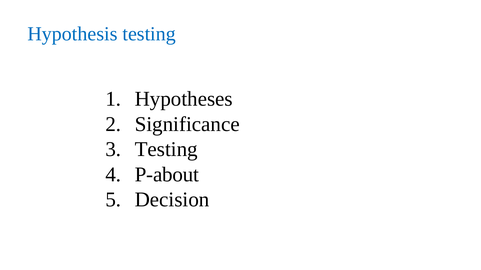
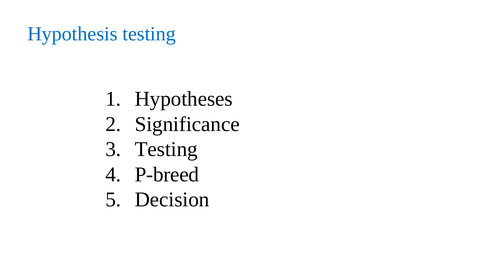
P-about: P-about -> P-breed (167, 175)
